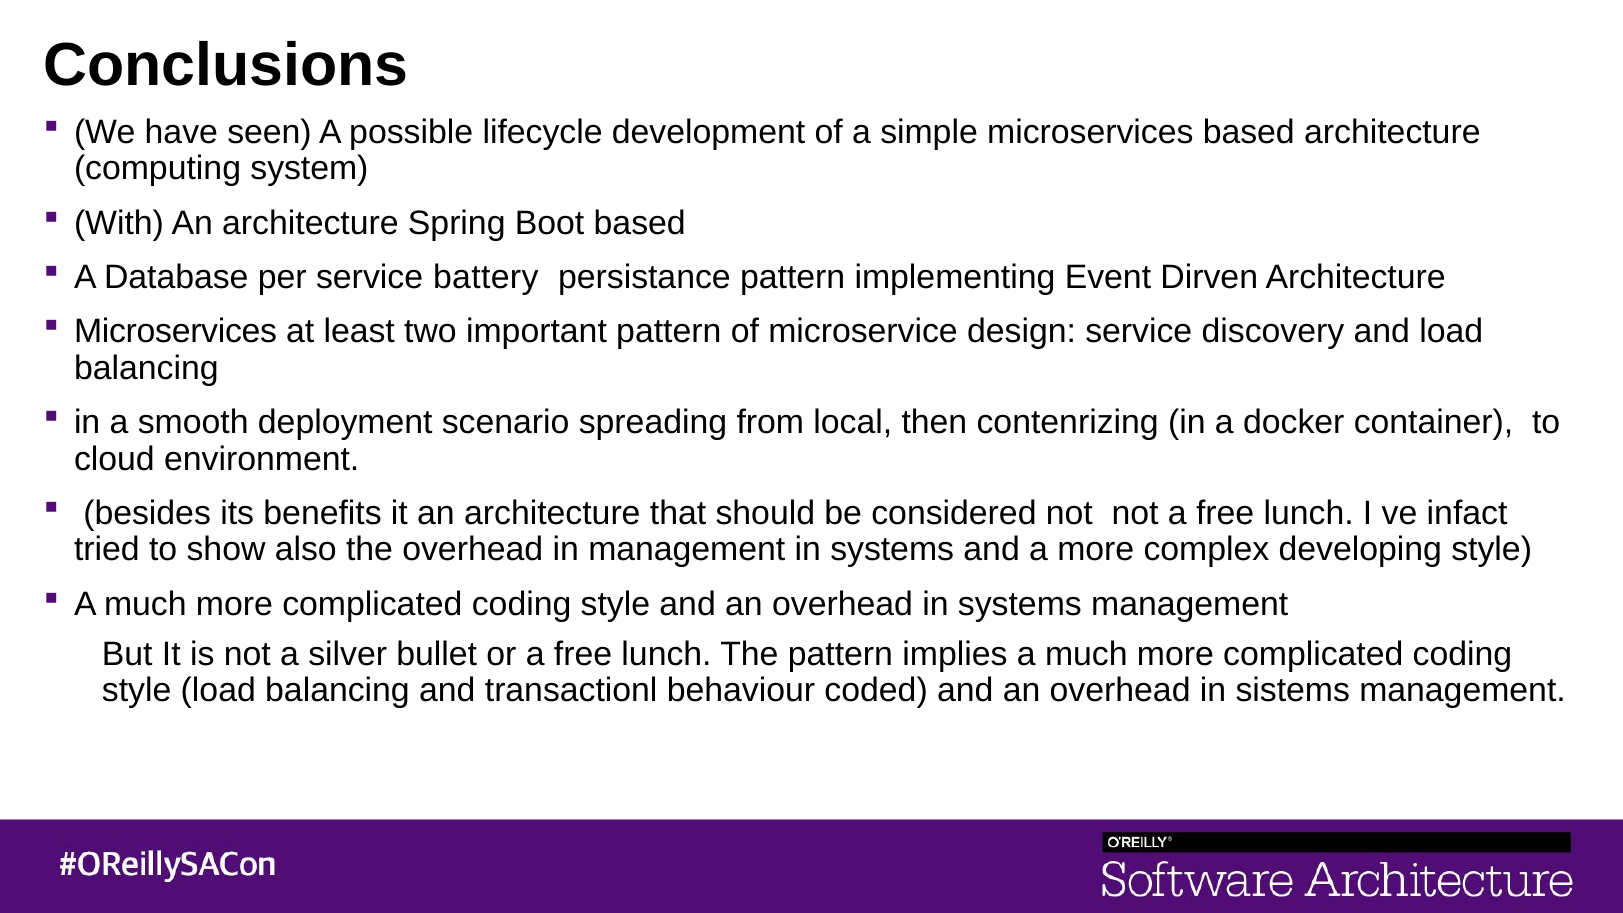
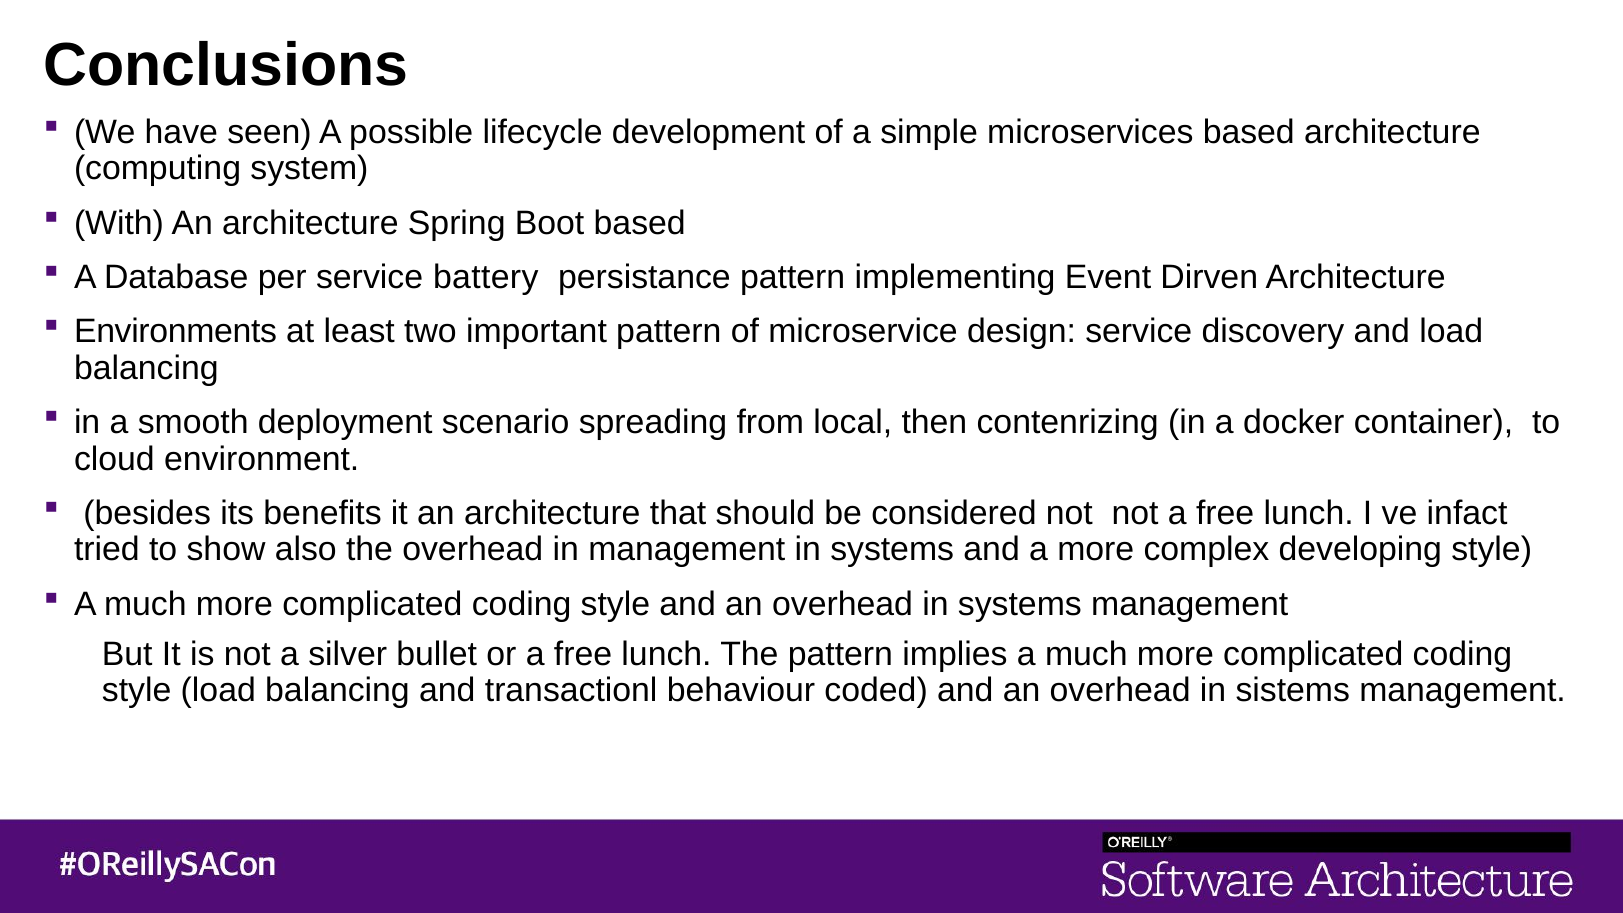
Microservices: Microservices -> Environments (176, 332)
